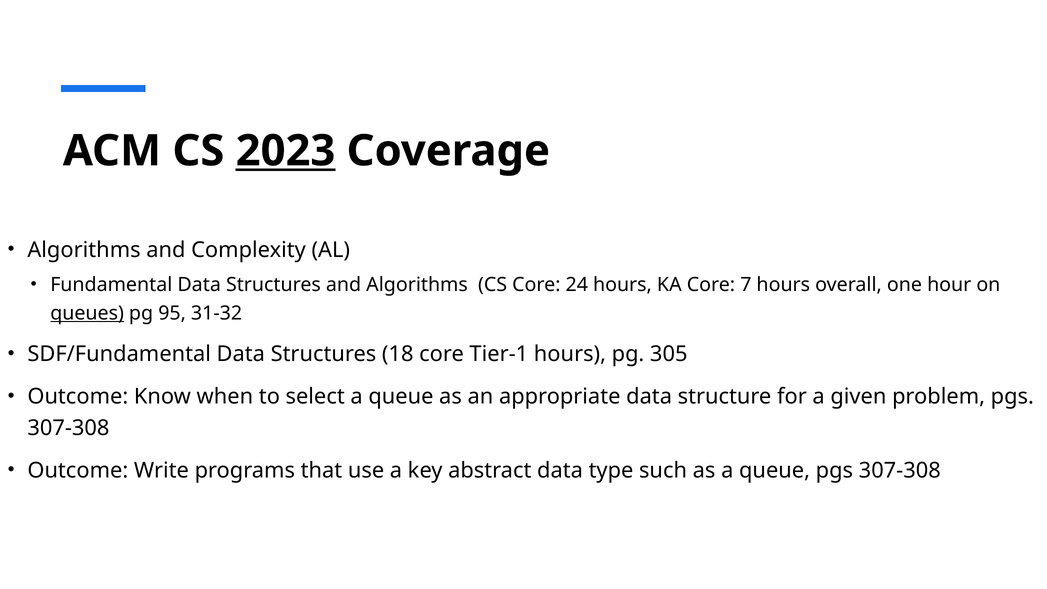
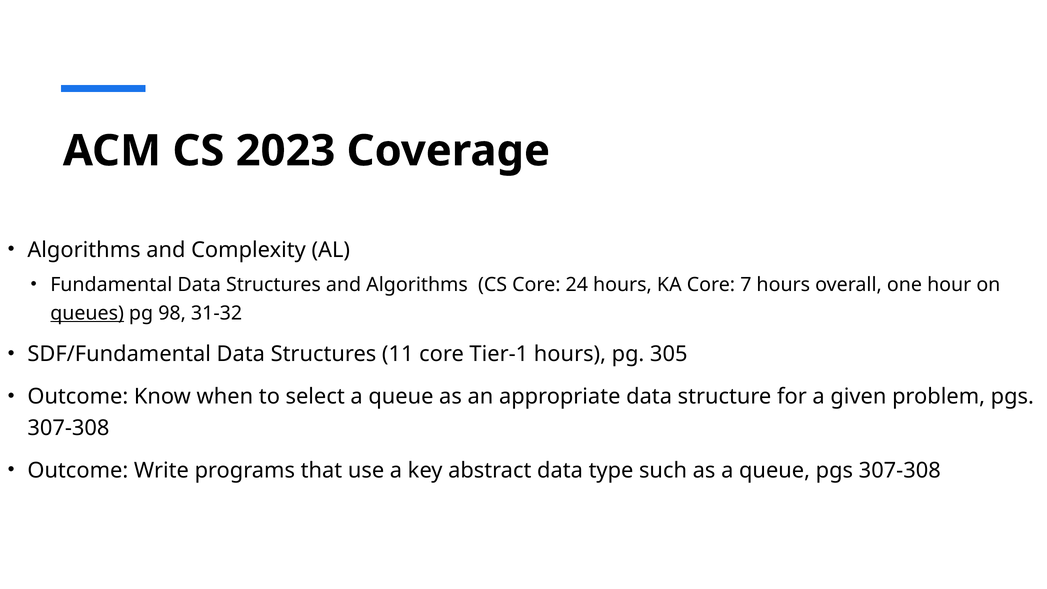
2023 underline: present -> none (286, 151)
95: 95 -> 98 (172, 313)
18: 18 -> 11 (398, 354)
